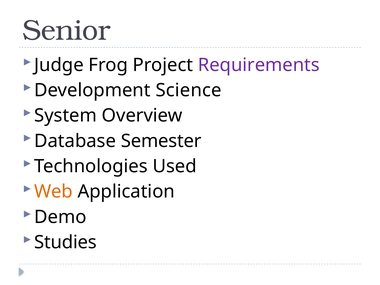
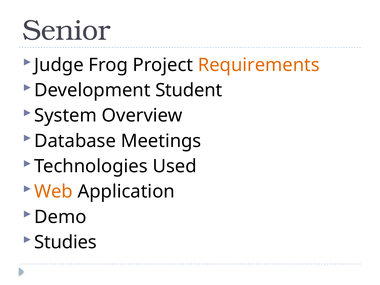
Requirements colour: purple -> orange (259, 65)
Science: Science -> Student (189, 90)
Semester: Semester -> Meetings (161, 141)
